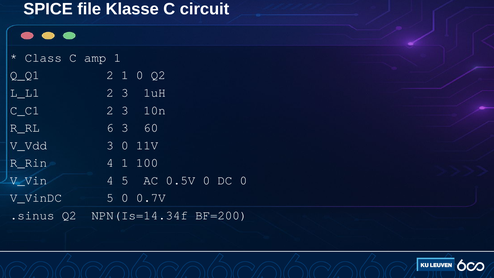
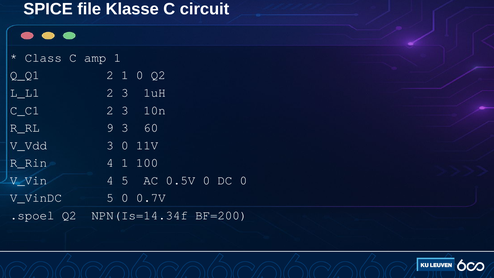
6: 6 -> 9 (110, 128)
.sinus: .sinus -> .spoel (32, 215)
